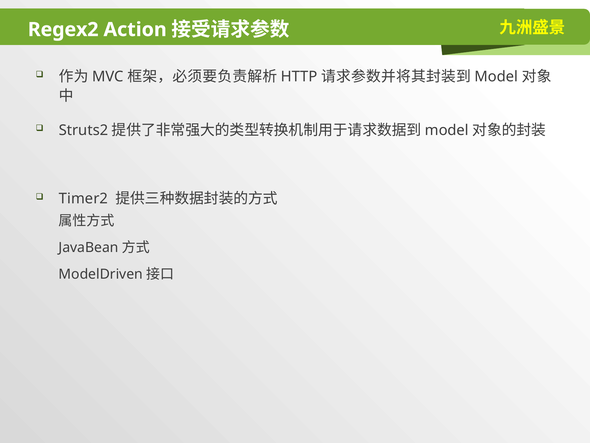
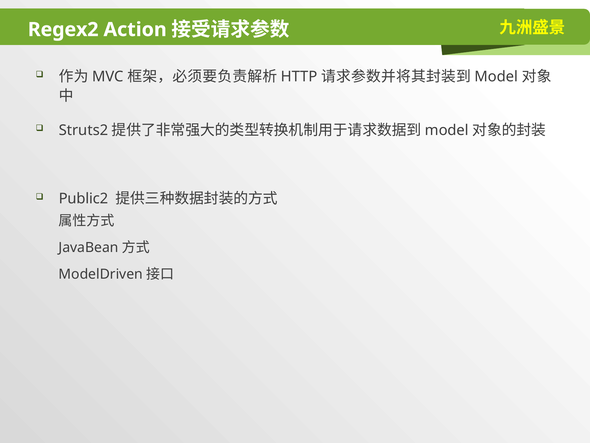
Timer2: Timer2 -> Public2 (84, 198)
